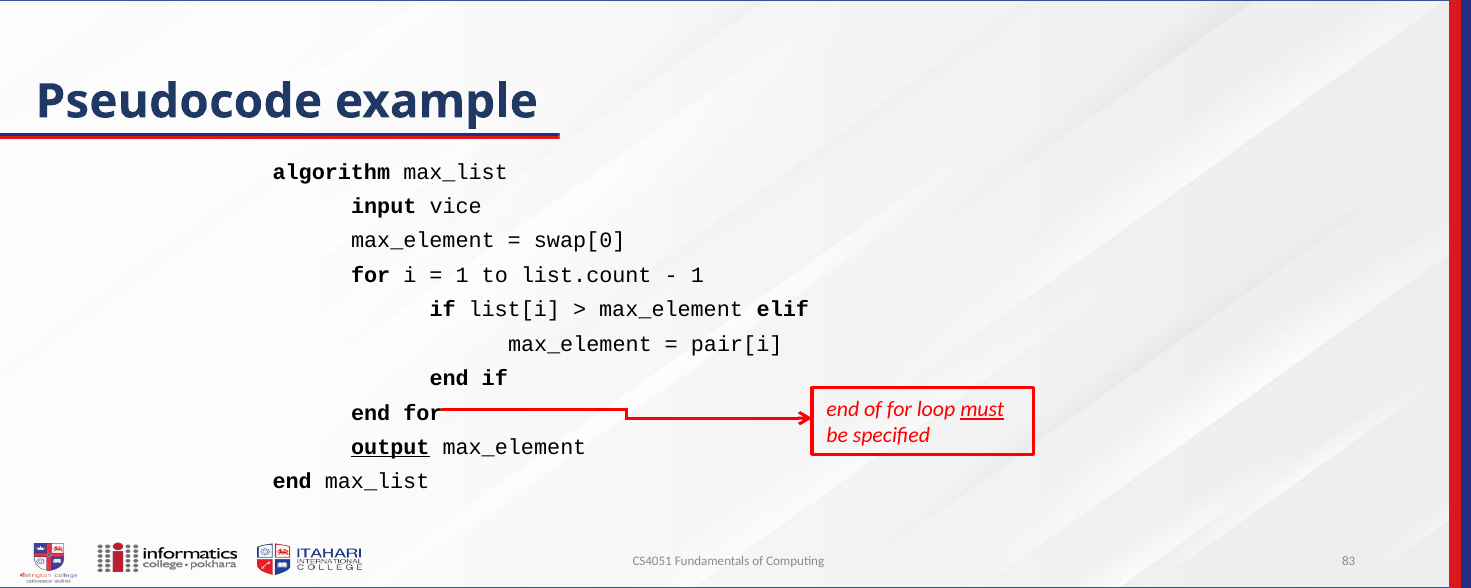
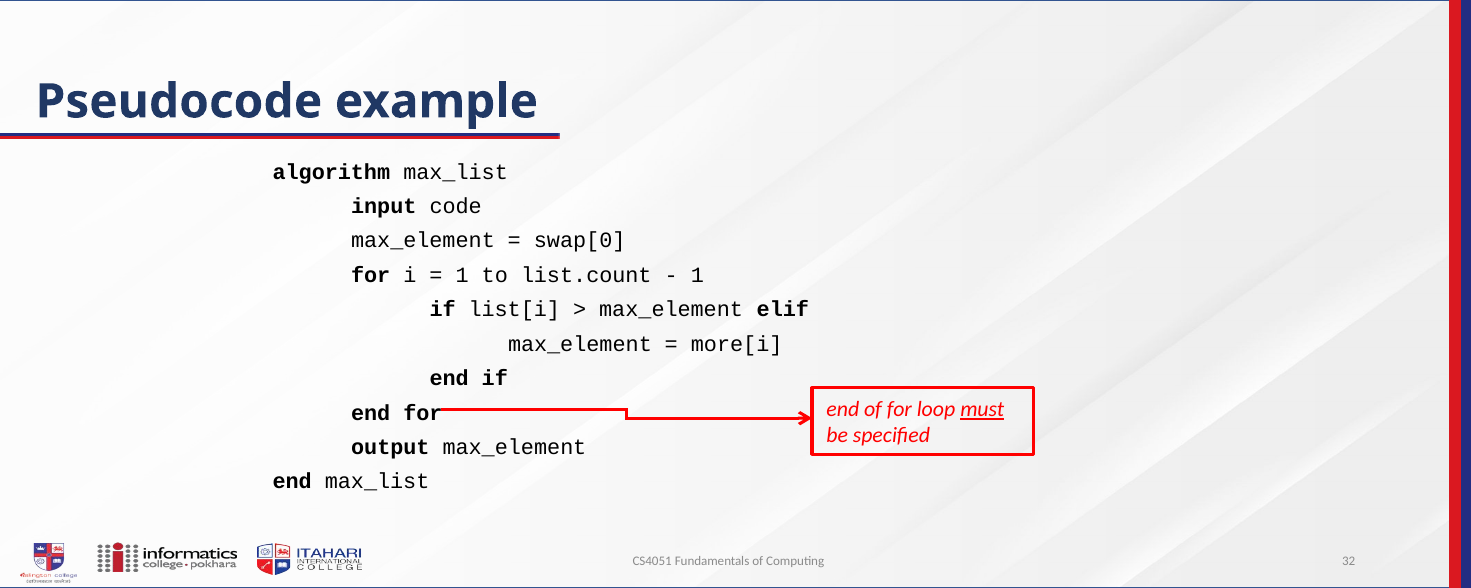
vice: vice -> code (456, 206)
pair[i: pair[i -> more[i (737, 344)
output underline: present -> none (390, 448)
83: 83 -> 32 (1349, 562)
